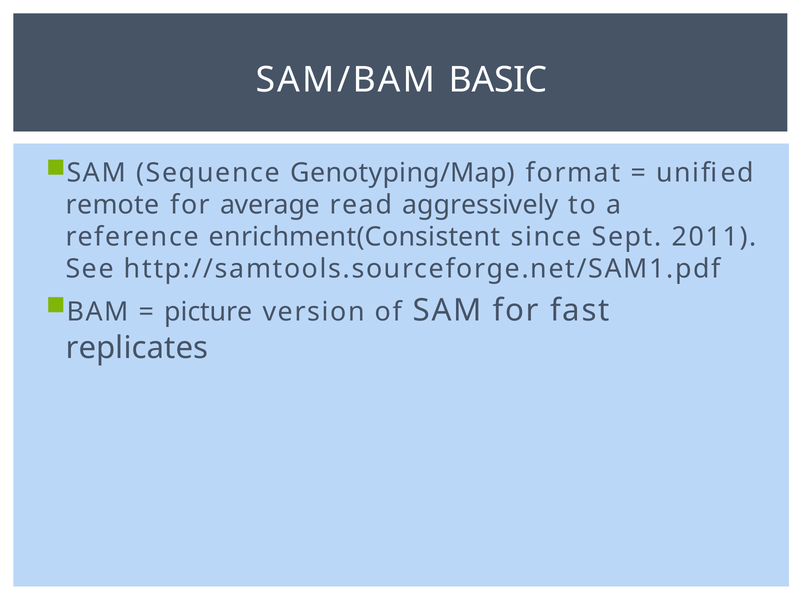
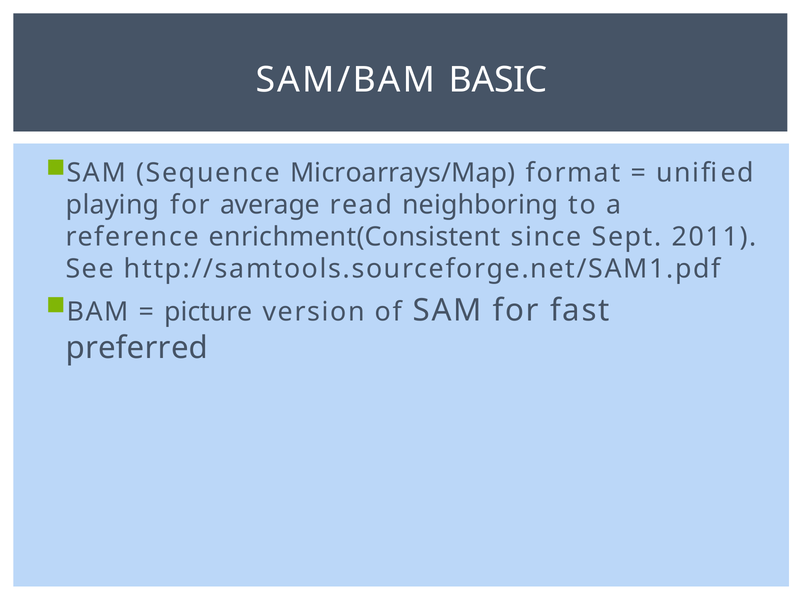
Genotyping/Map: Genotyping/Map -> Microarrays/Map (403, 173)
remote: remote -> playing (113, 205)
aggressively: aggressively -> neighboring (480, 205)
replicates: replicates -> preferred (137, 348)
